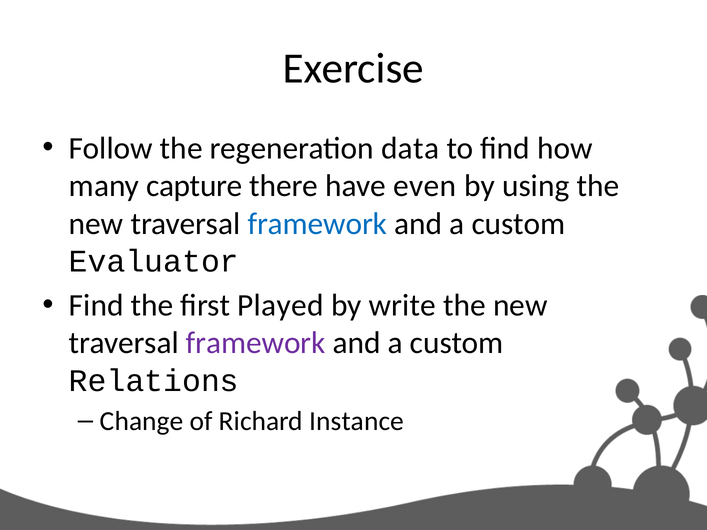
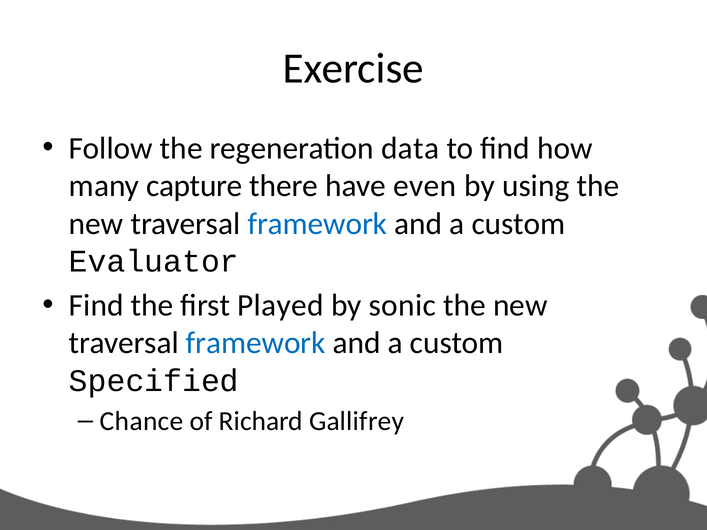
write: write -> sonic (402, 305)
framework colour: purple -> blue (256, 343)
Relations: Relations -> Specified (154, 381)
Change: Change -> Chance (142, 421)
Instance: Instance -> Gallifrey (357, 421)
